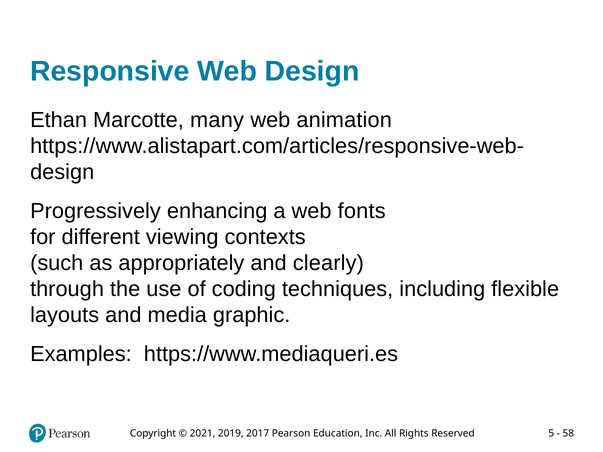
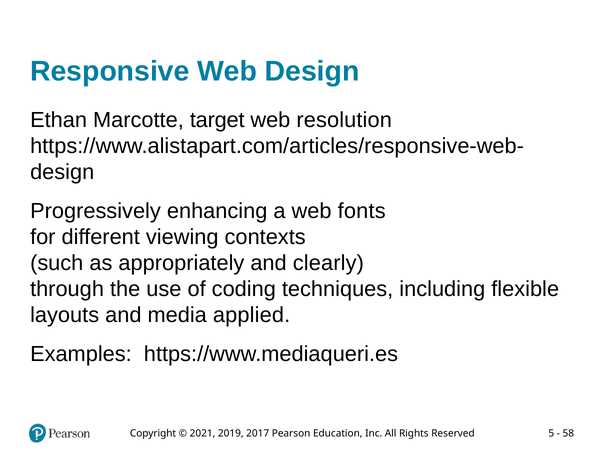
many: many -> target (217, 120)
animation: animation -> resolution (344, 120)
graphic: graphic -> applied (252, 315)
